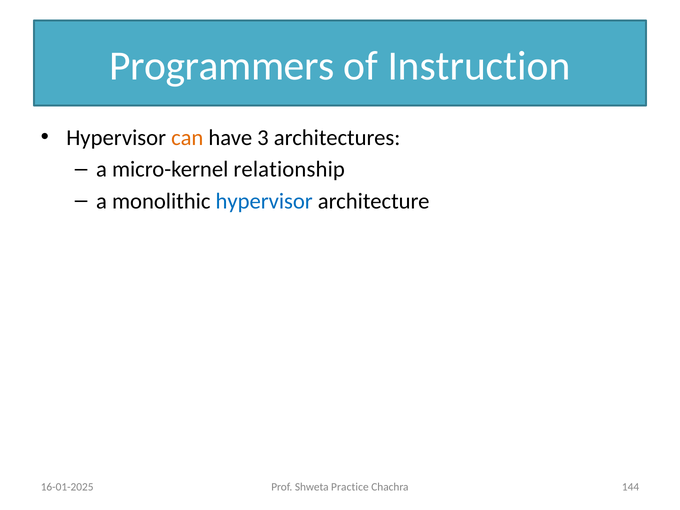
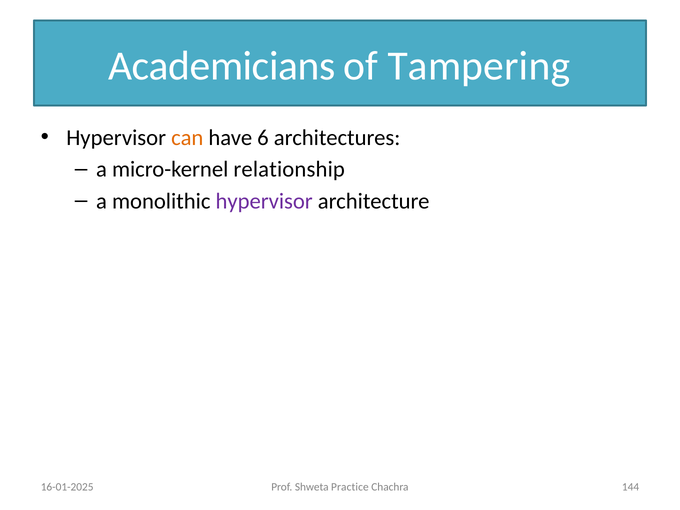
Programmers: Programmers -> Academicians (222, 66)
Instruction: Instruction -> Tampering (479, 66)
3: 3 -> 6 (263, 138)
hypervisor colour: blue -> purple (264, 201)
